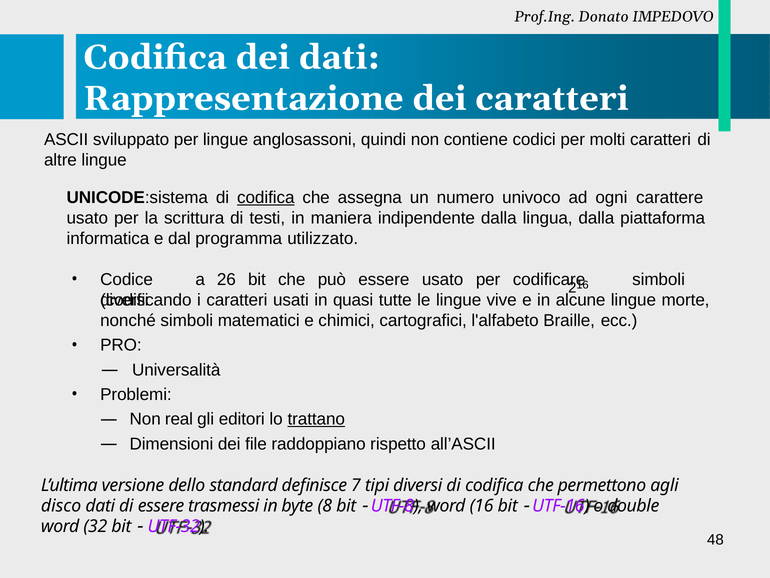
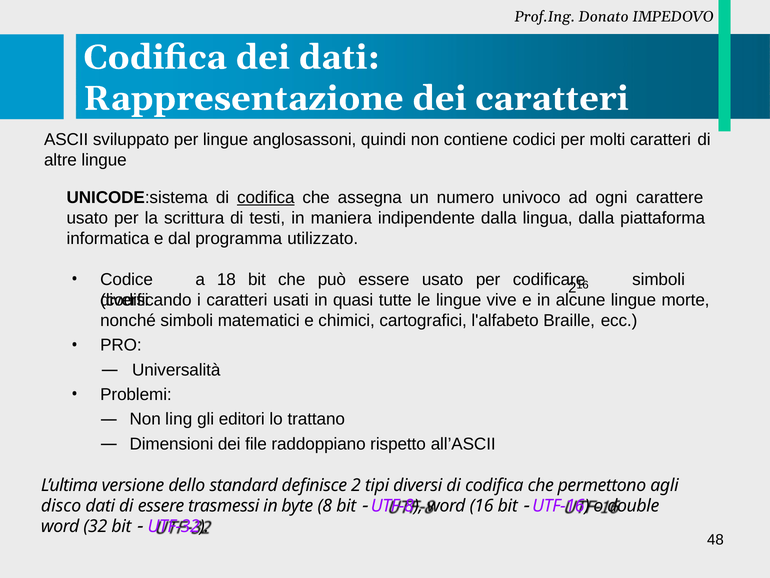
26: 26 -> 18 (226, 279)
real: real -> ling (179, 419)
trattano underline: present -> none (316, 419)
7: 7 -> 2 (356, 485)
